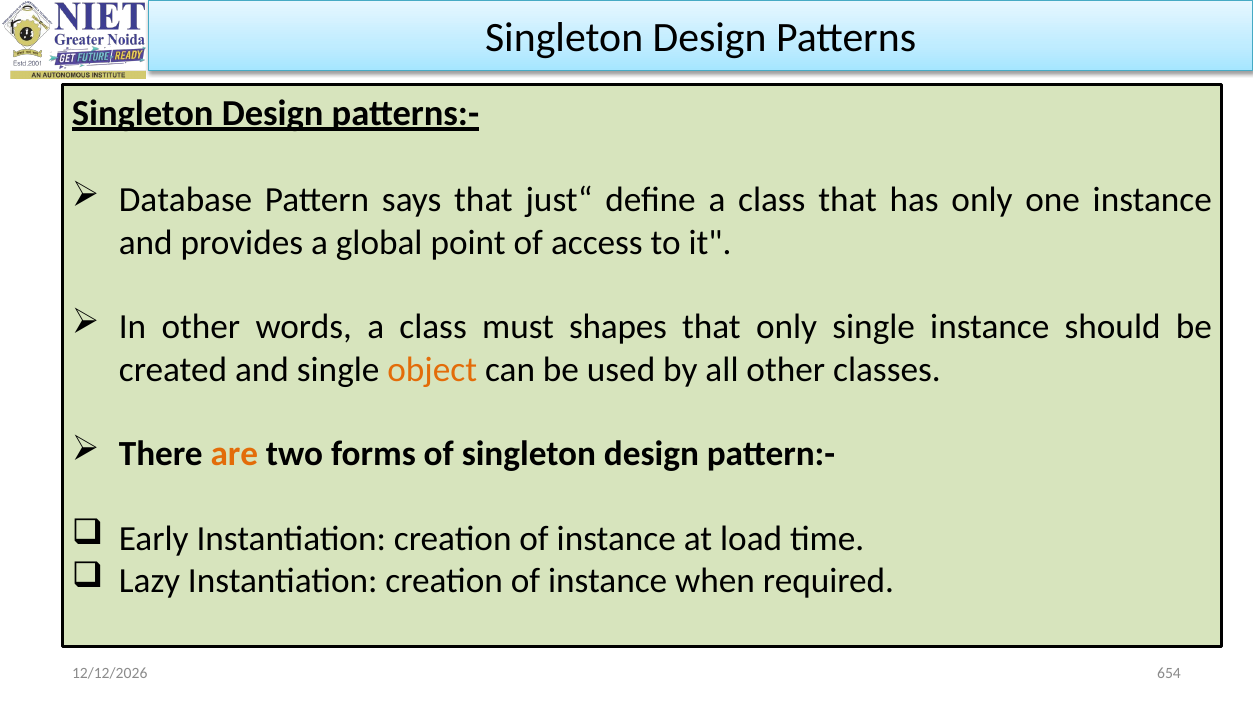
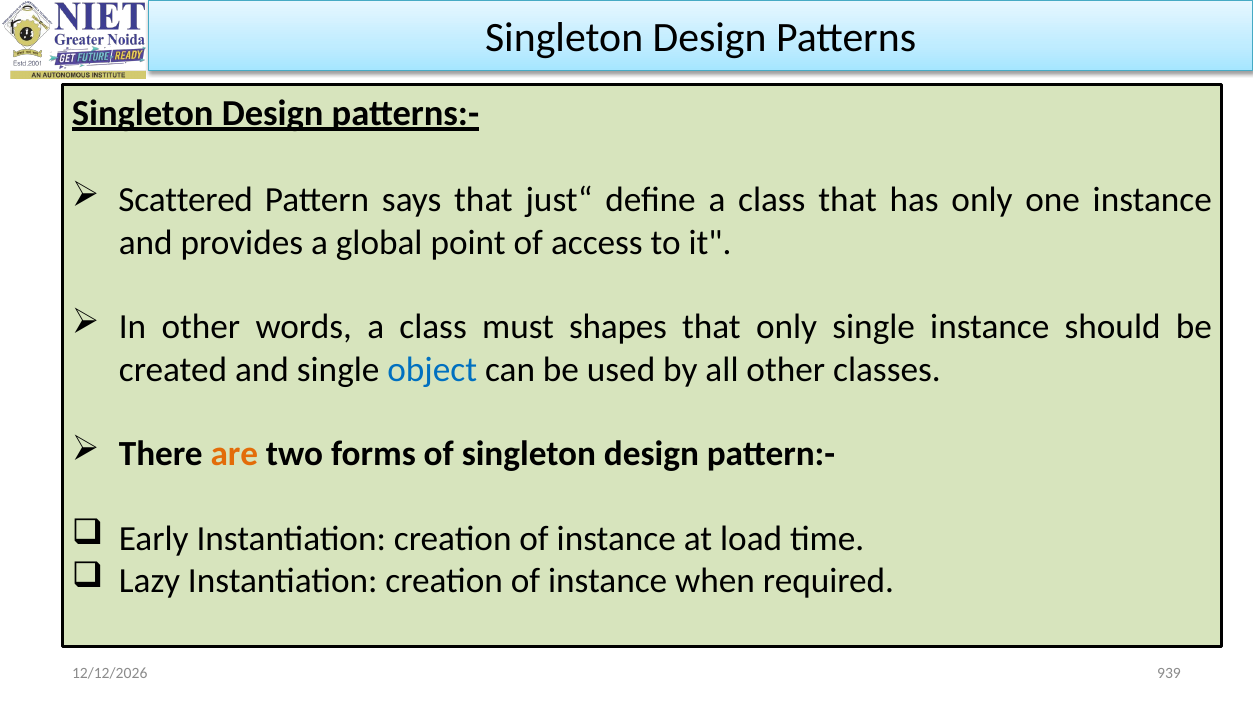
Database: Database -> Scattered (186, 200)
object colour: orange -> blue (432, 369)
654: 654 -> 939 (1169, 673)
